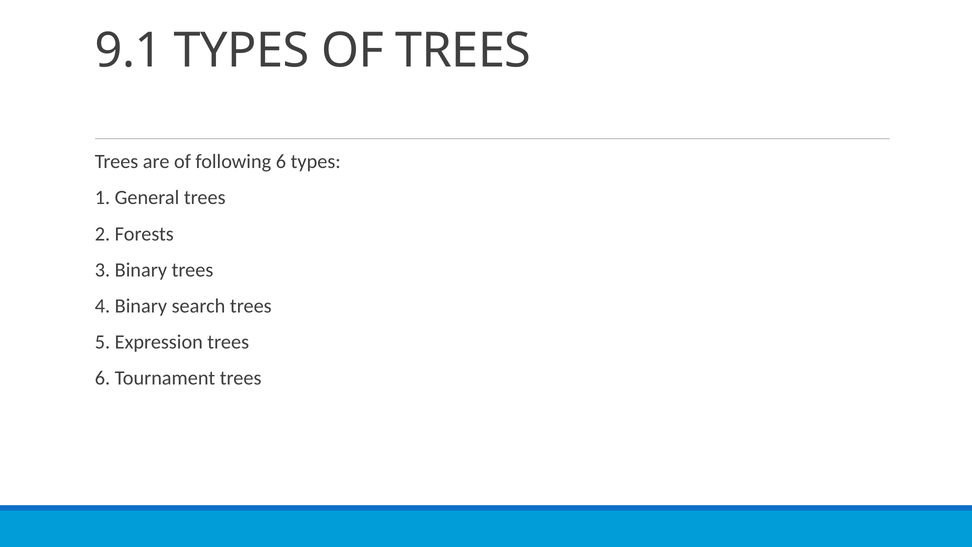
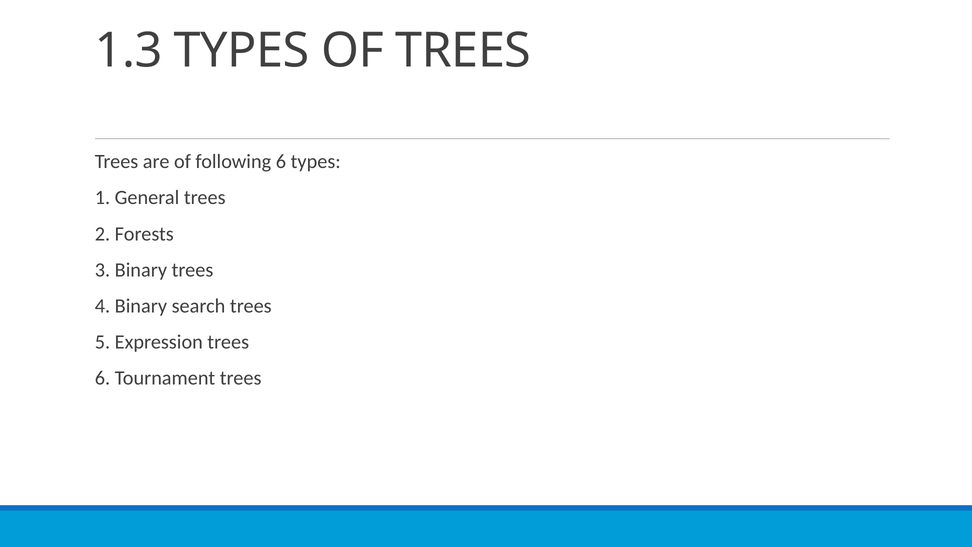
9.1: 9.1 -> 1.3 (129, 51)
